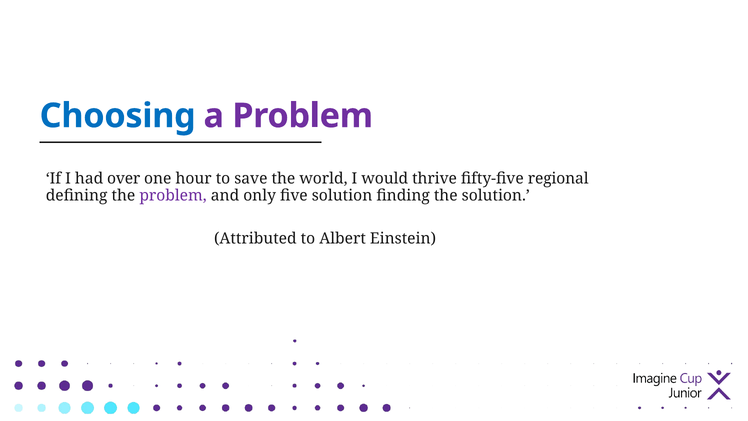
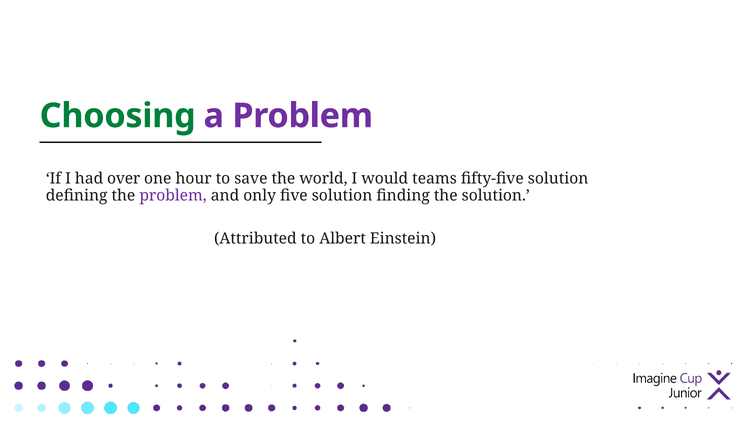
Choosing colour: blue -> green (118, 116)
thrive: thrive -> teams (435, 179)
fifty-five regional: regional -> solution (558, 179)
